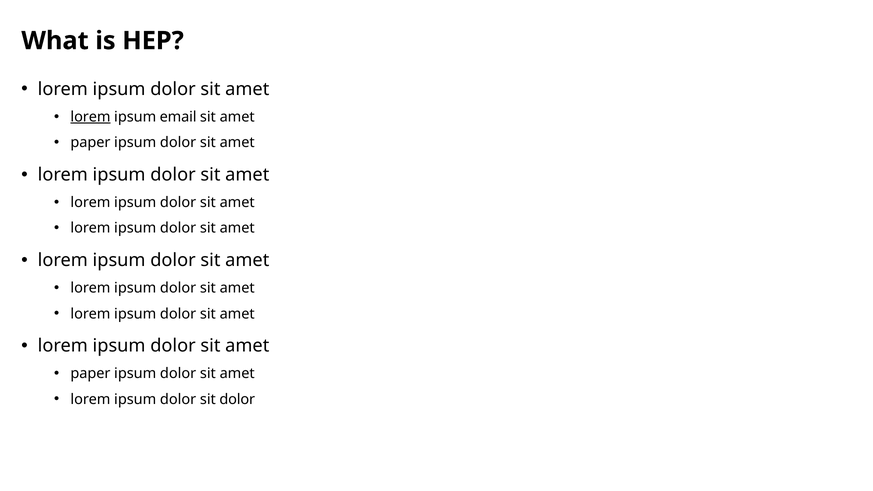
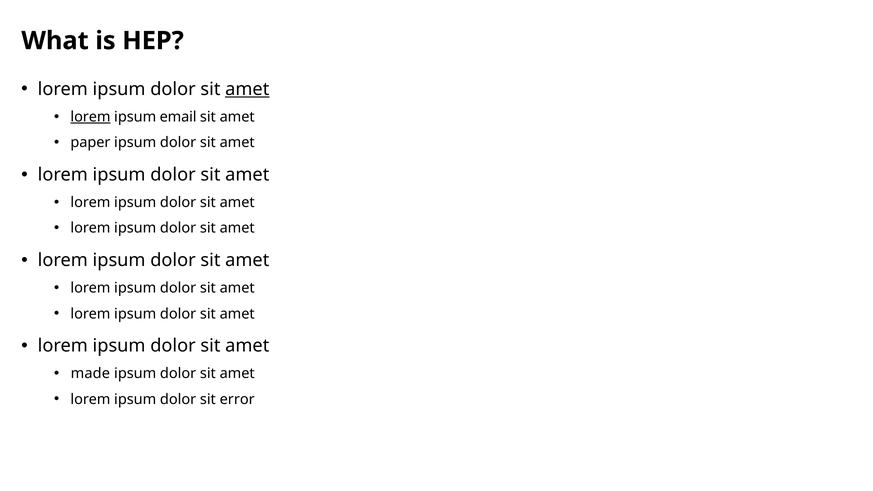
amet underline: none -> present (247, 89)
paper: paper -> made (90, 374)
sit dolor: dolor -> error (237, 399)
